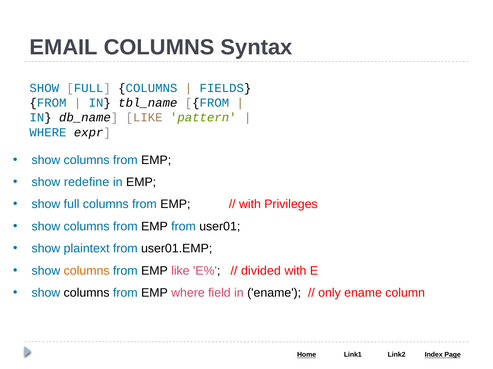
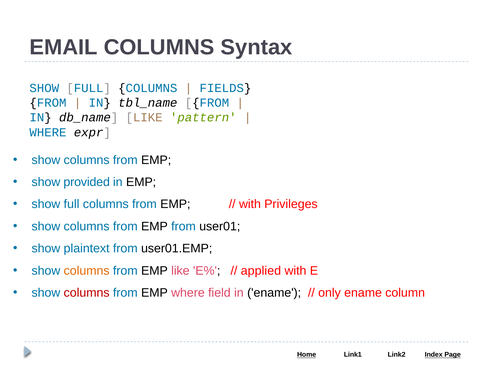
redefine: redefine -> provided (87, 182)
divided: divided -> applied (261, 271)
columns colour: black -> red (87, 293)
